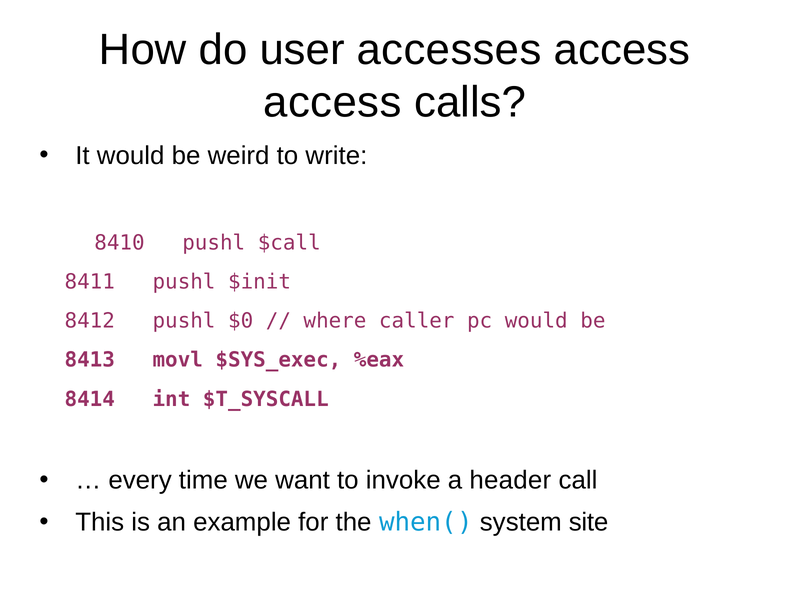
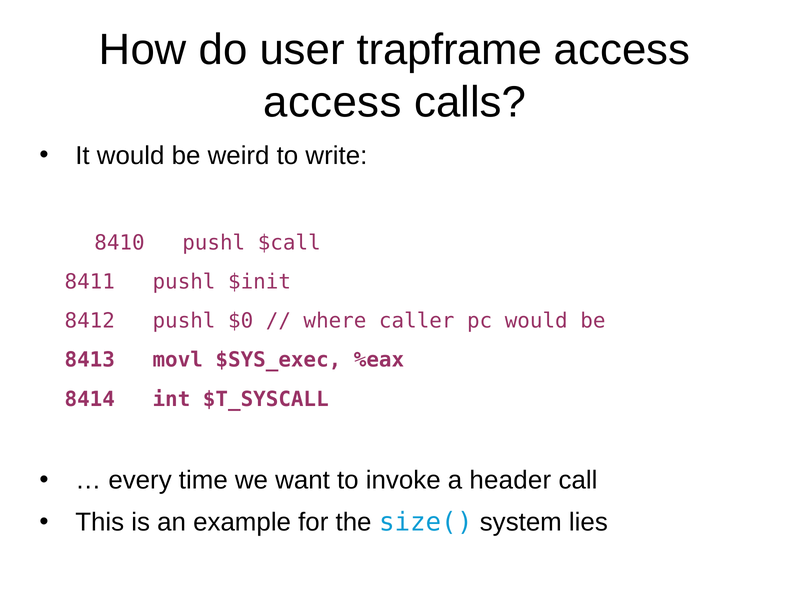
accesses: accesses -> trapframe (449, 50)
when(: when( -> size( (426, 522)
site: site -> lies (588, 522)
